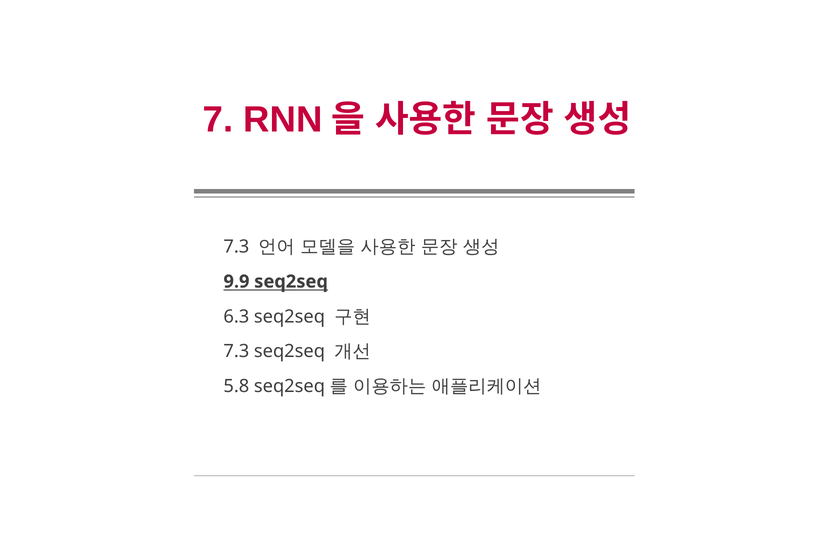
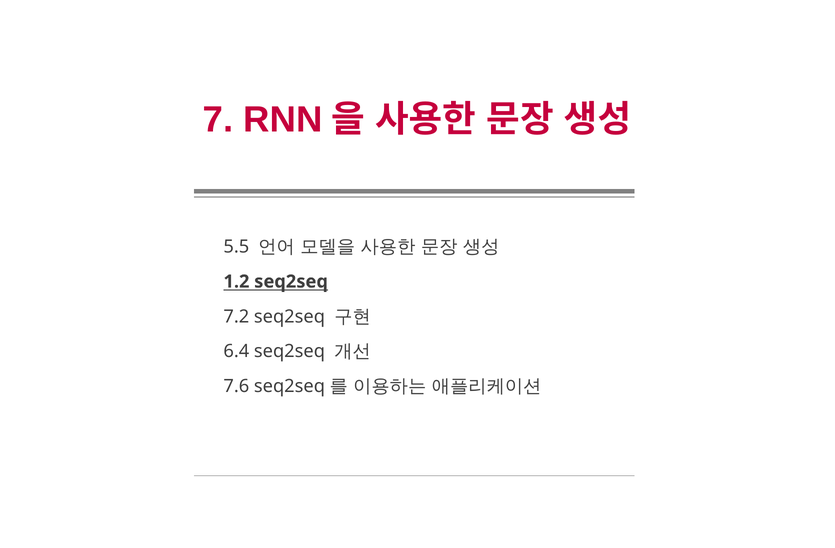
7.3: 7.3 -> 5.5 (236, 247)
9.9: 9.9 -> 1.2 (236, 282)
6.3: 6.3 -> 7.2 (236, 317)
7.3: 7.3 -> 6.4 (236, 352)
5.8: 5.8 -> 7.6 (236, 387)
